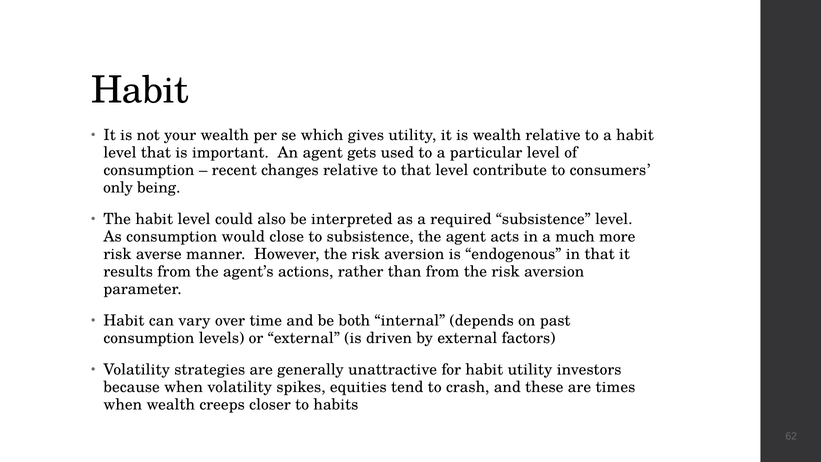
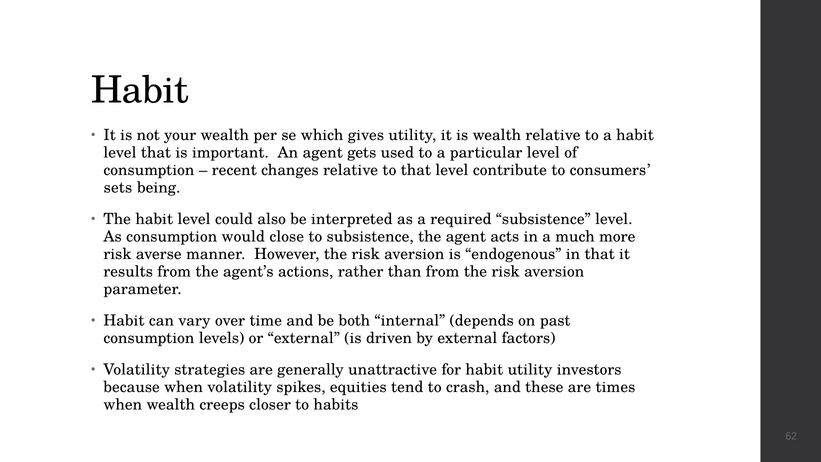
only: only -> sets (118, 188)
